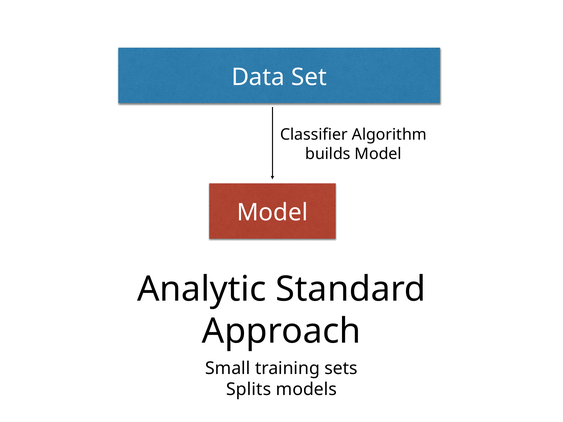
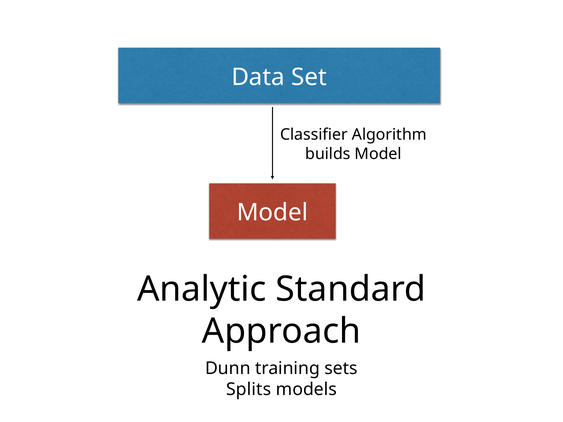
Small: Small -> Dunn (228, 369)
